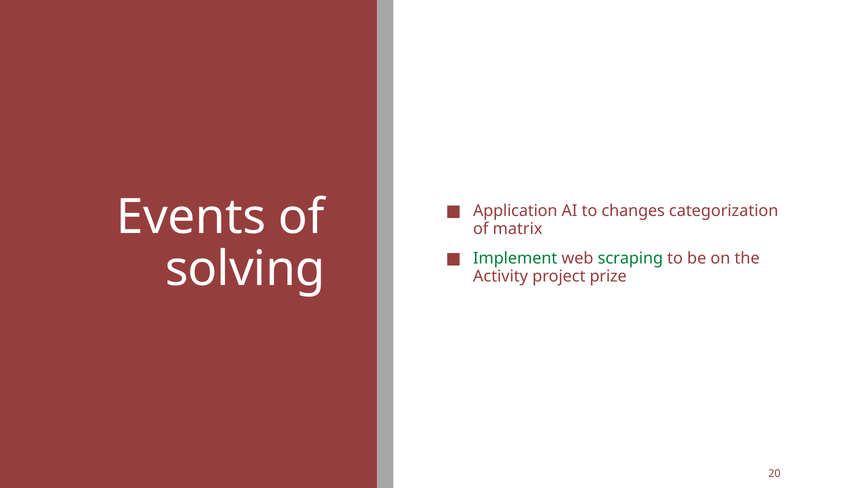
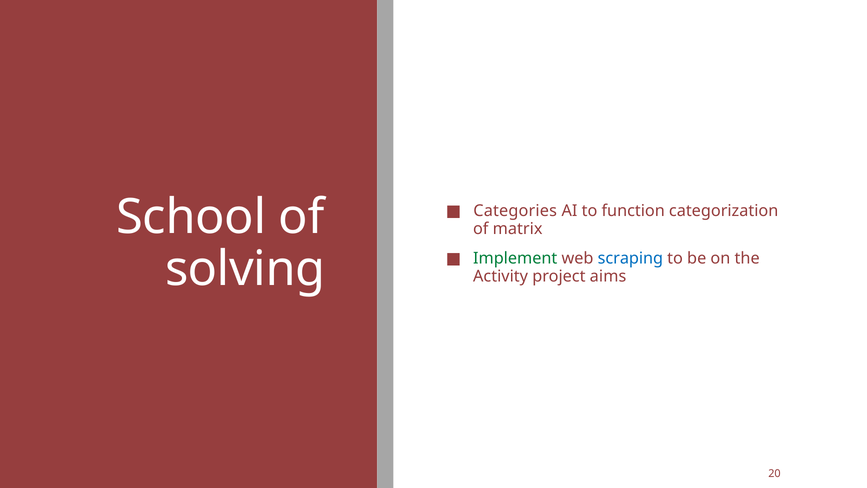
Events: Events -> School (191, 217)
Application: Application -> Categories (515, 211)
changes: changes -> function (633, 211)
scraping colour: green -> blue (630, 258)
prize: prize -> aims (608, 276)
